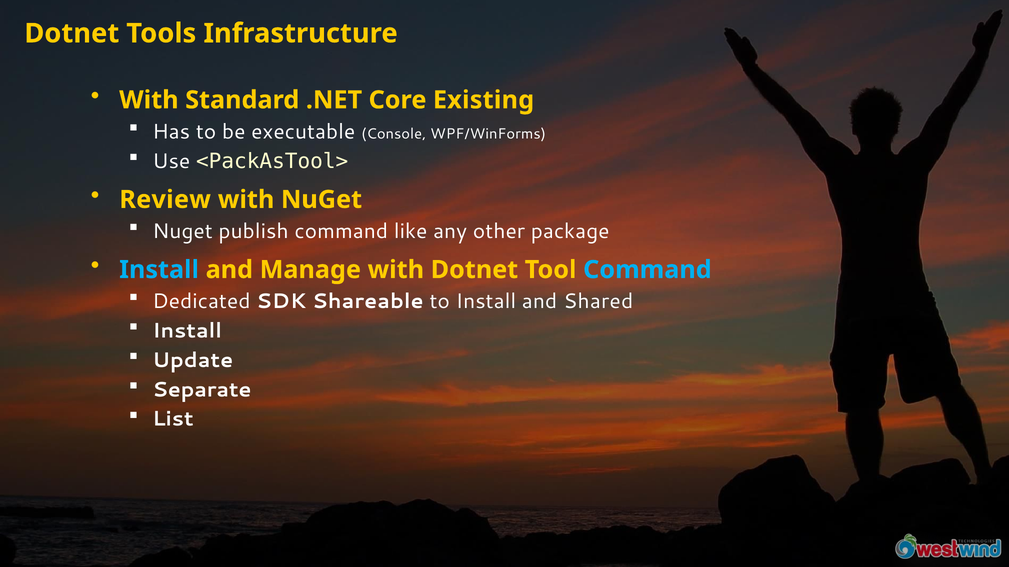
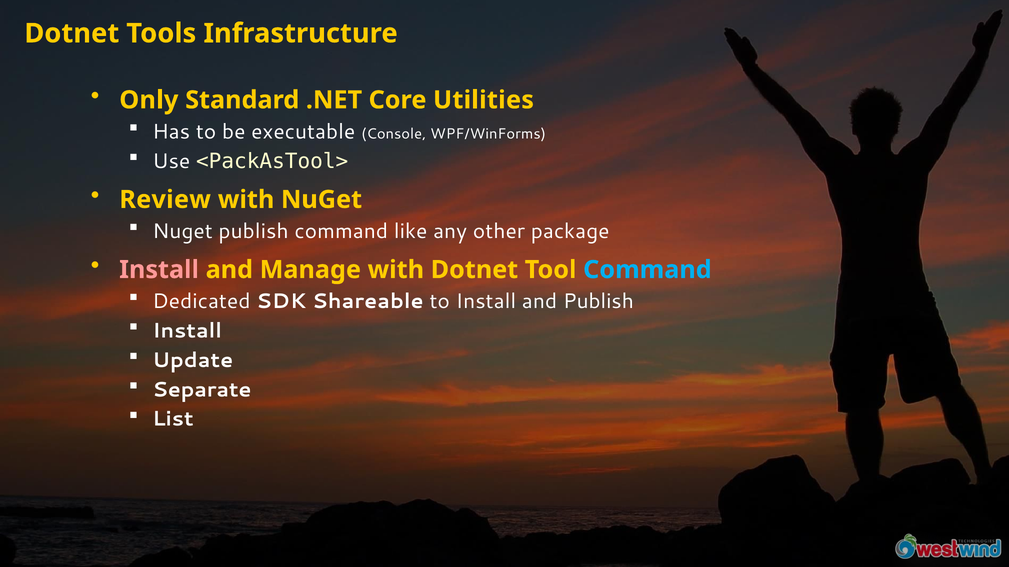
With: With -> Only (149, 100)
Existing: Existing -> Utilities (484, 100)
Install colour: light blue -> pink (159, 270)
and Shared: Shared -> Publish (598, 302)
